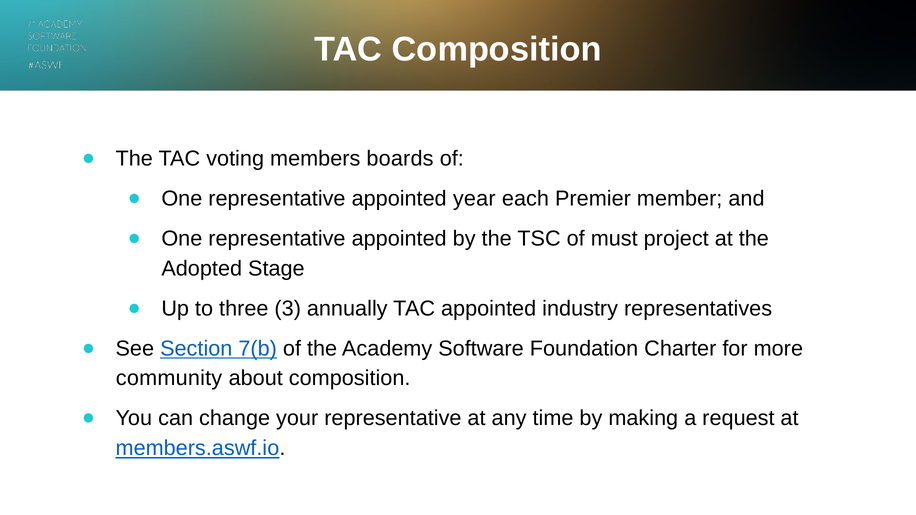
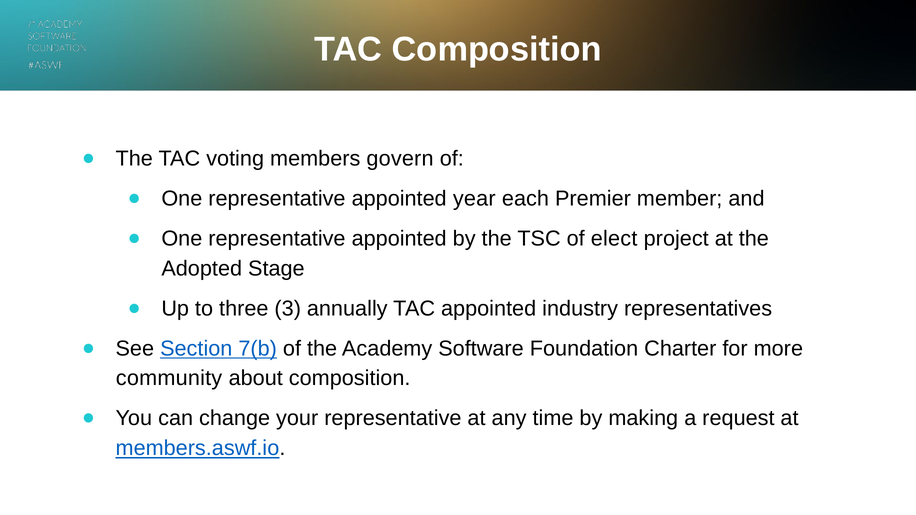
boards: boards -> govern (400, 159)
must: must -> elect (614, 239)
